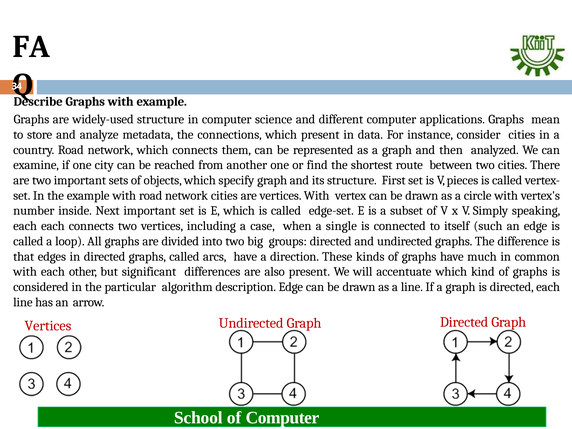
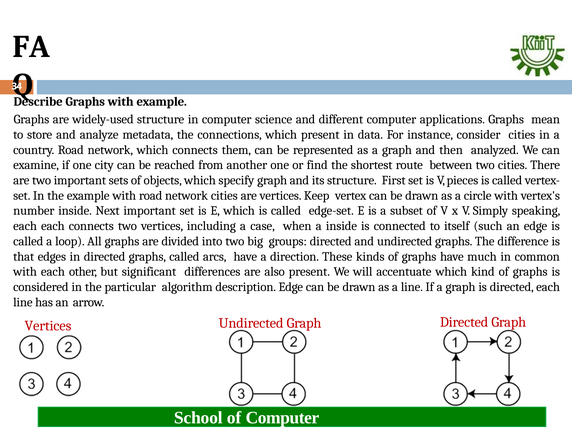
vertices With: With -> Keep (317, 196)
a single: single -> inside (341, 226)
